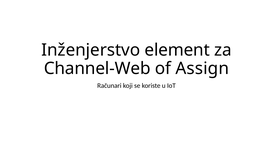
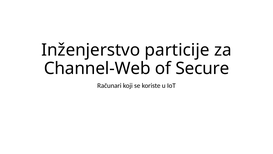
element: element -> particije (177, 50)
Assign: Assign -> Secure (202, 68)
